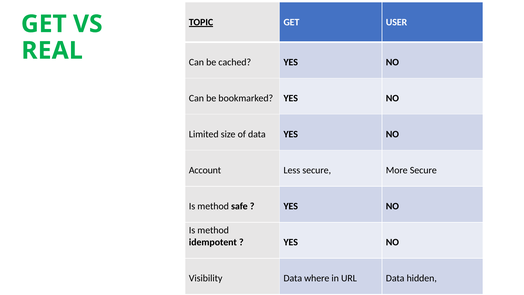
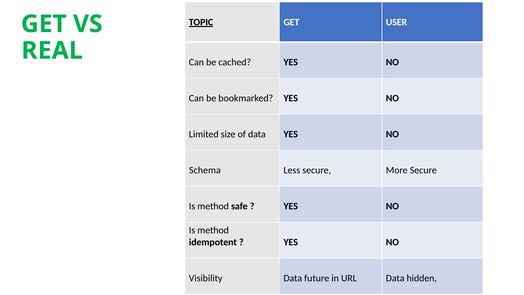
Account: Account -> Schema (205, 170)
where: where -> future (317, 278)
